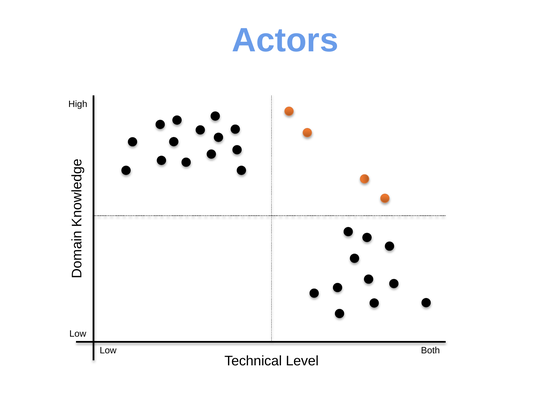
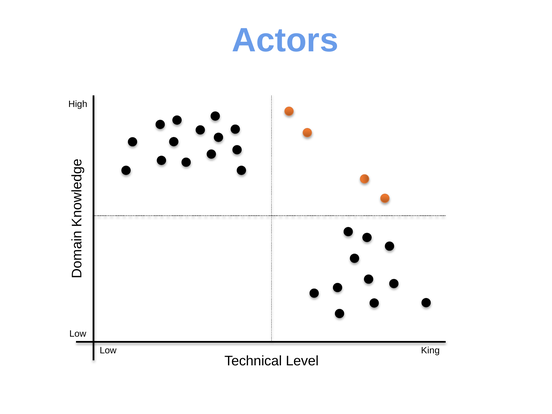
Both: Both -> King (430, 351)
